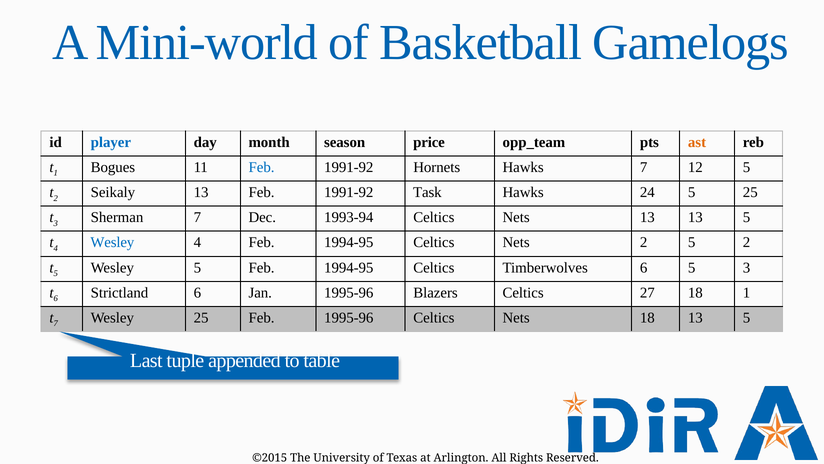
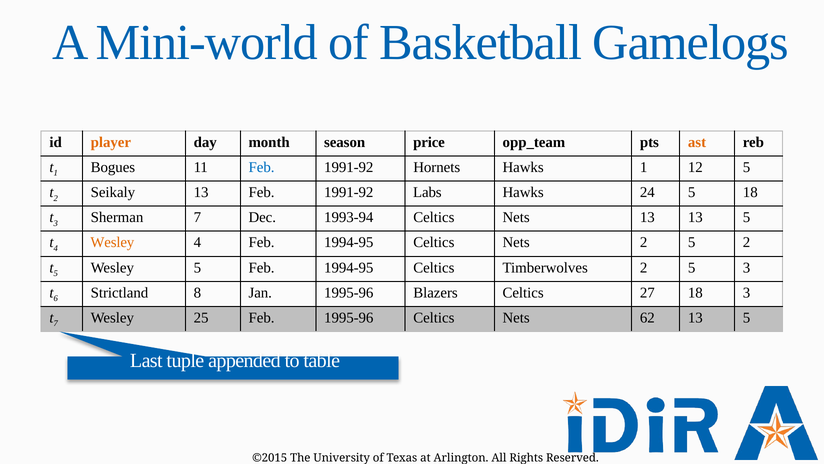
player colour: blue -> orange (111, 142)
Hawks 7: 7 -> 1 (644, 167)
Task: Task -> Labs (427, 192)
5 25: 25 -> 18 (750, 192)
Wesley colour: blue -> orange (112, 242)
Timberwolves 6: 6 -> 2 (644, 267)
Strictland 6: 6 -> 8 (197, 292)
18 1: 1 -> 3 (747, 292)
Nets 18: 18 -> 62 (647, 317)
